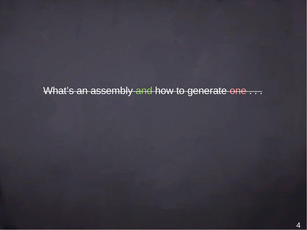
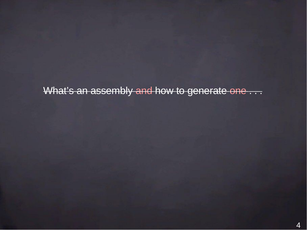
and colour: light green -> pink (144, 91)
